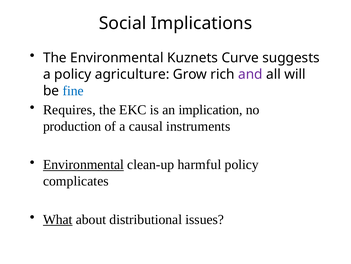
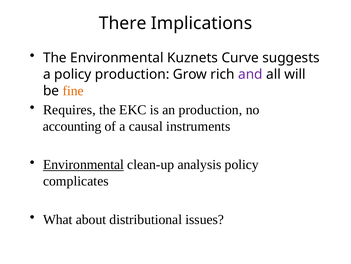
Social: Social -> There (123, 23)
policy agriculture: agriculture -> production (132, 74)
fine colour: blue -> orange (73, 90)
an implication: implication -> production (210, 110)
production: production -> accounting (72, 126)
harmful: harmful -> analysis (199, 164)
What underline: present -> none (58, 219)
